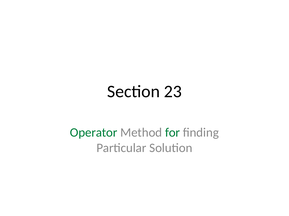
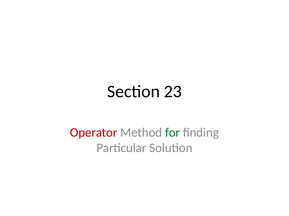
Operator colour: green -> red (94, 133)
